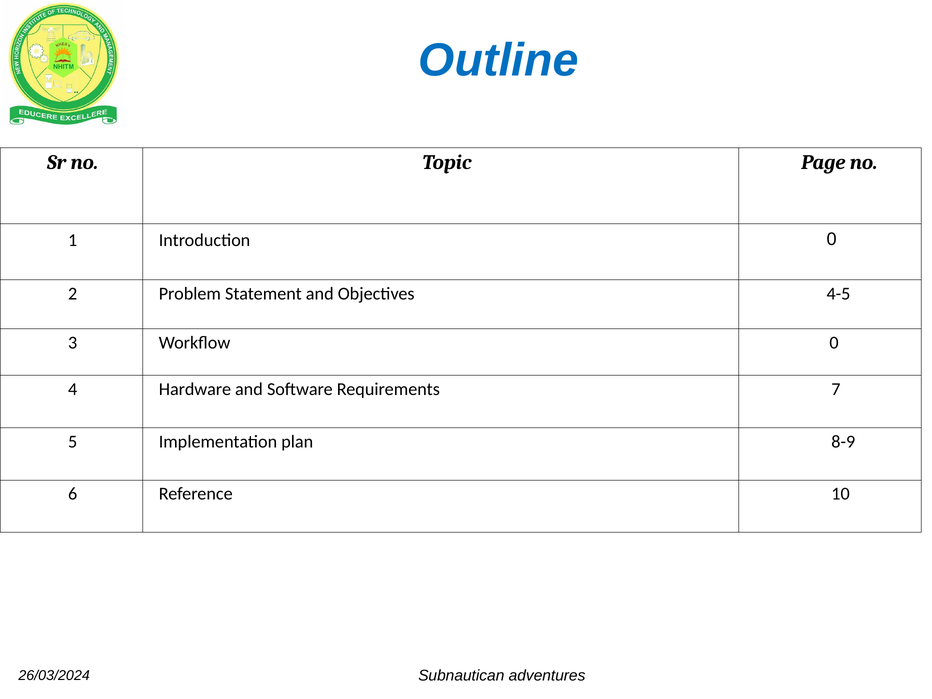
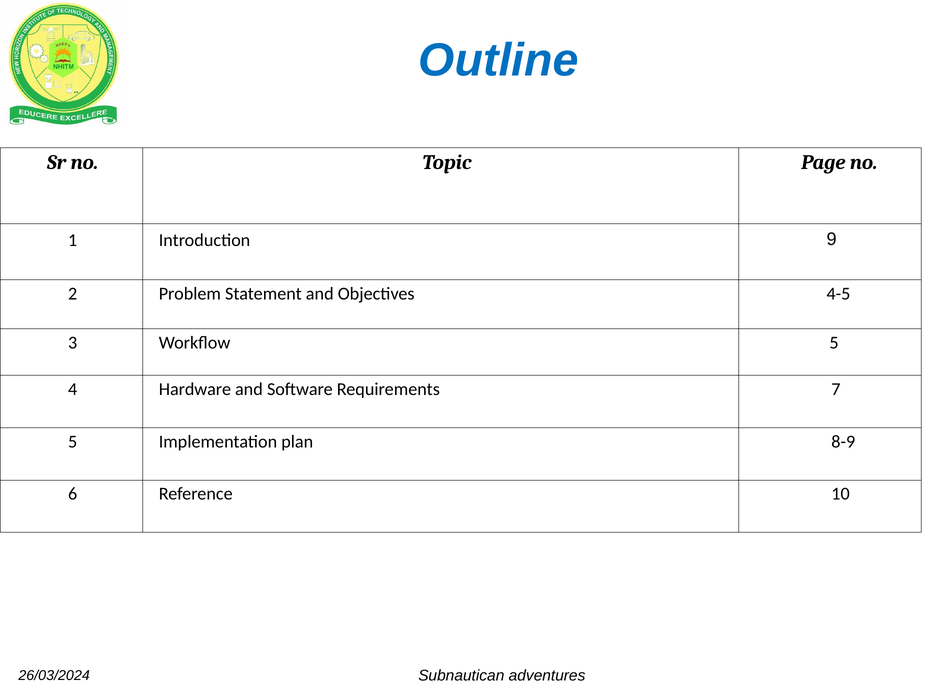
Introduction 0: 0 -> 9 (832, 239)
Workflow 0: 0 -> 5 (834, 343)
